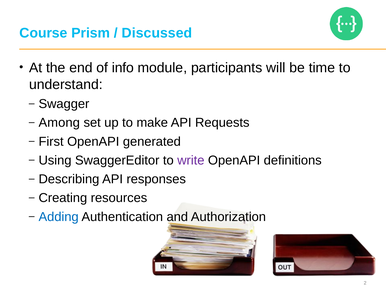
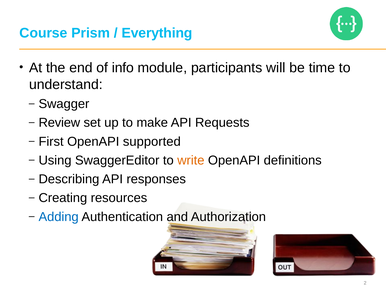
Discussed: Discussed -> Everything (157, 33)
Among: Among -> Review (59, 122)
generated: generated -> supported (152, 141)
write colour: purple -> orange (191, 160)
